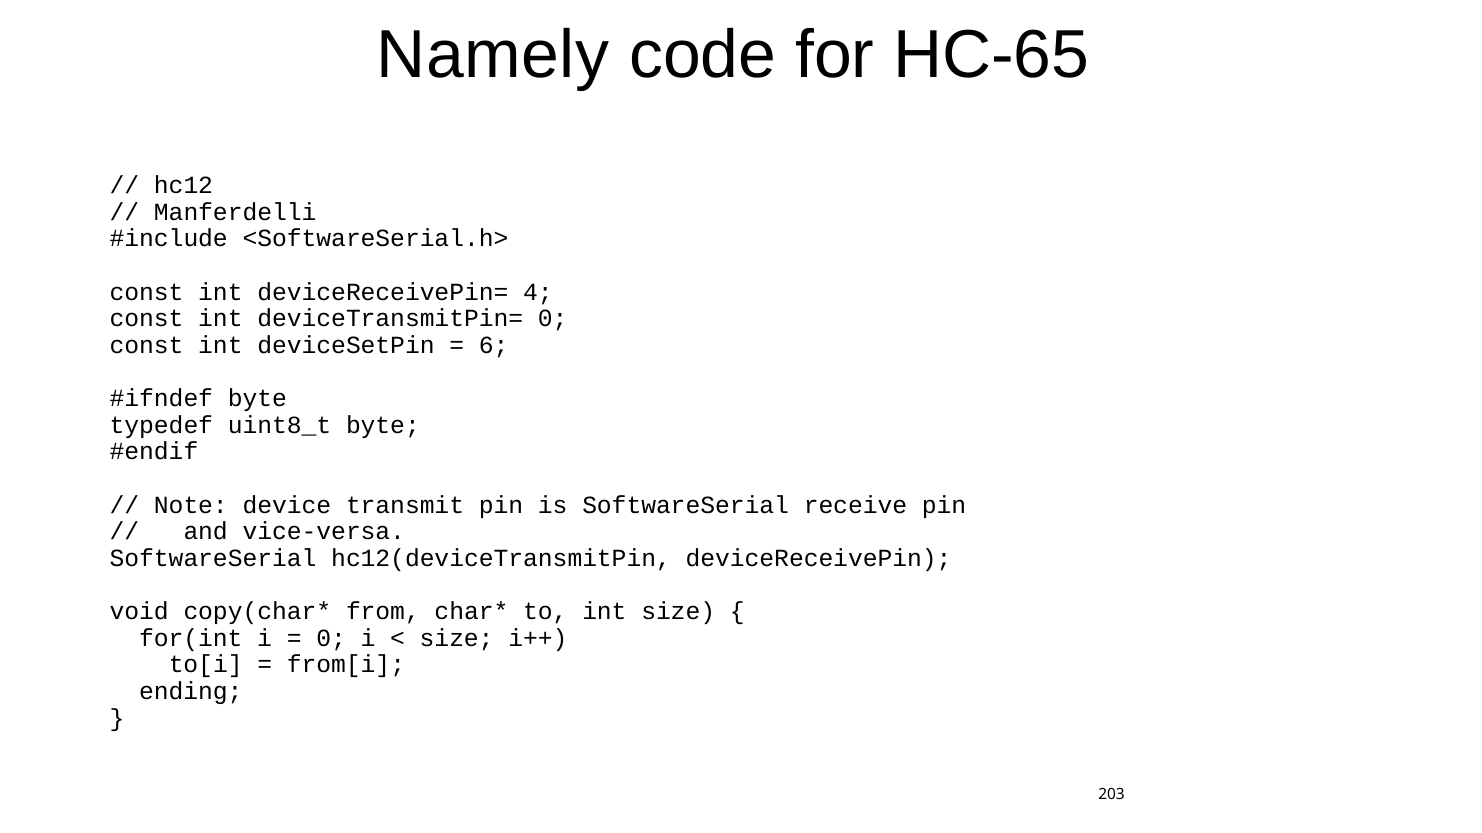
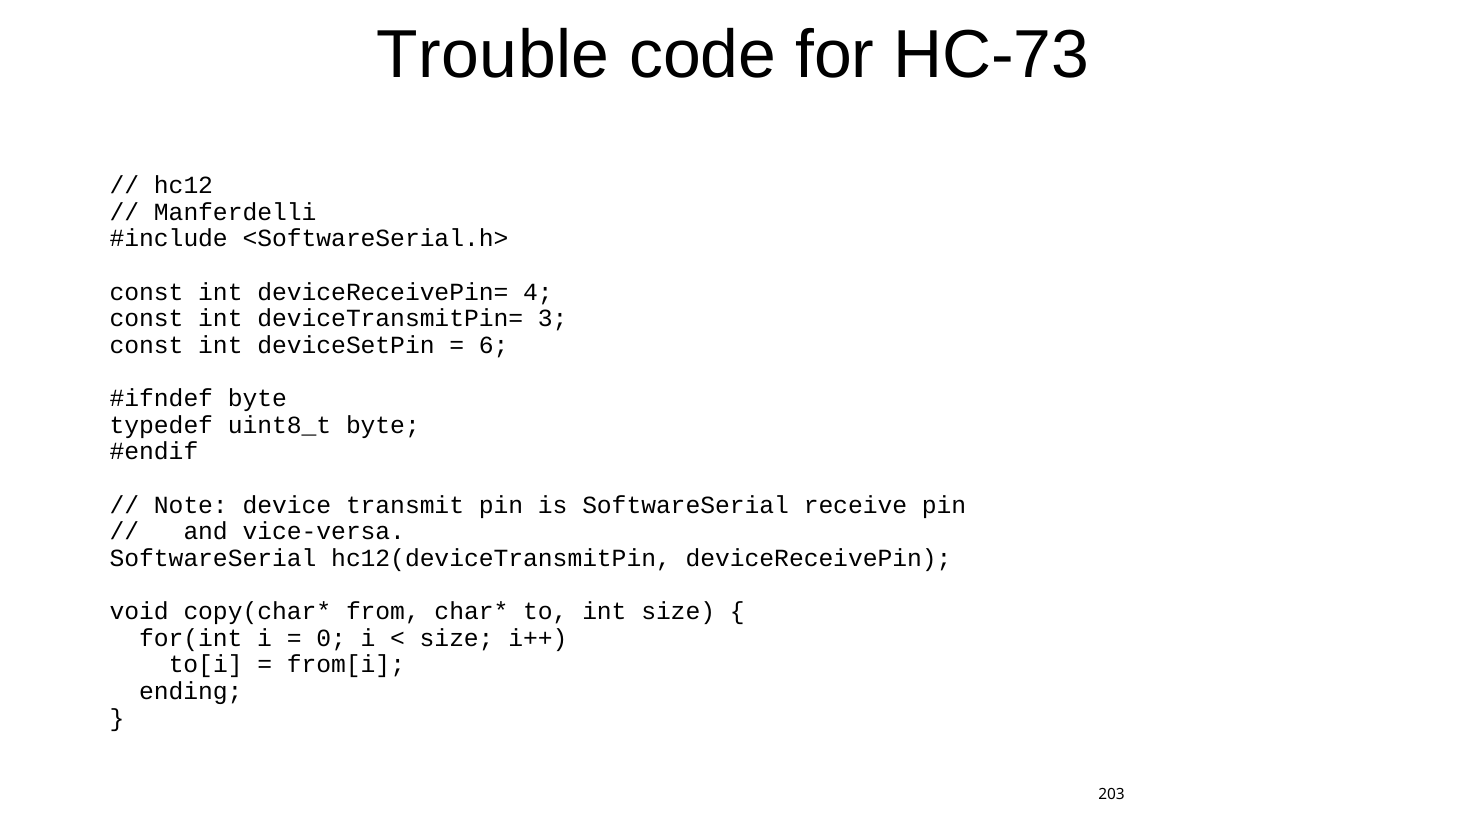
Namely: Namely -> Trouble (493, 55)
HC-65: HC-65 -> HC-73 (991, 55)
deviceTransmitPin= 0: 0 -> 3 (553, 319)
